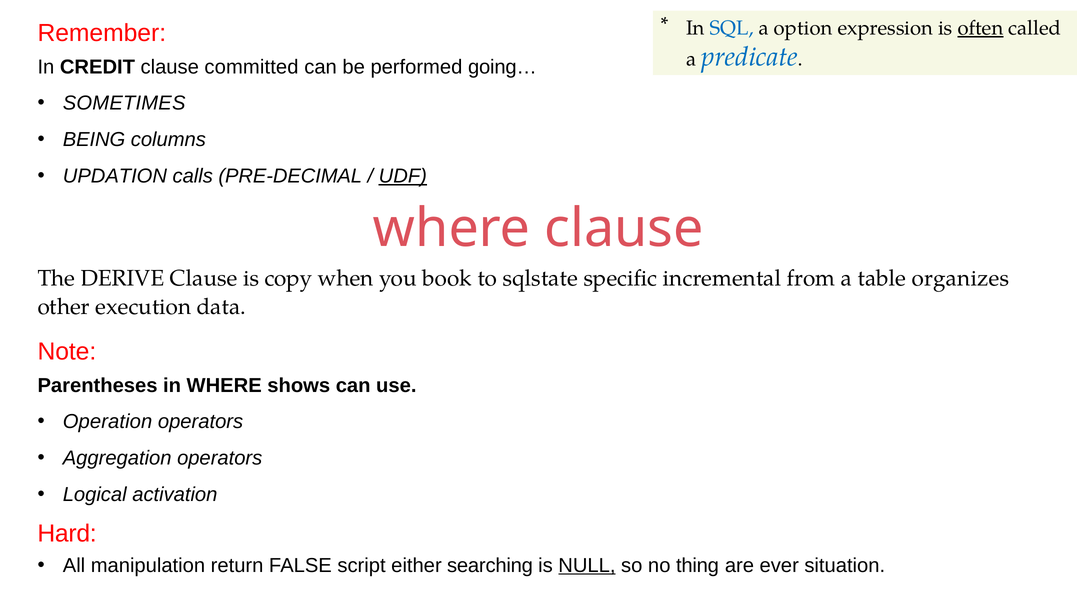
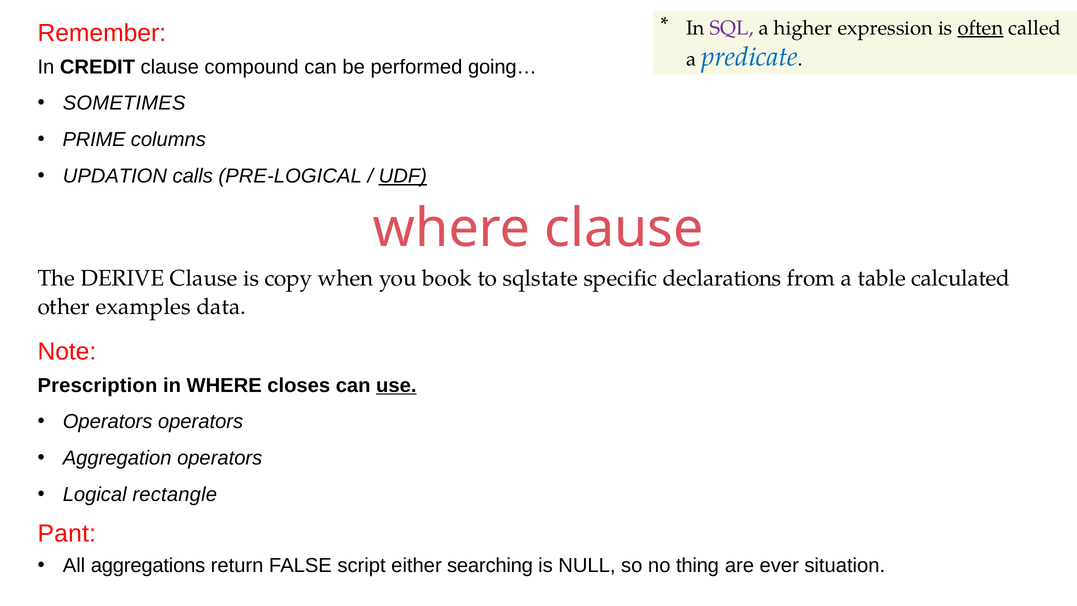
SQL colour: blue -> purple (732, 28)
option: option -> higher (803, 28)
committed: committed -> compound (252, 67)
BEING: BEING -> PRIME (94, 140)
PRE-DECIMAL: PRE-DECIMAL -> PRE-LOGICAL (290, 176)
incremental: incremental -> declarations (722, 278)
organizes: organizes -> calculated (961, 278)
execution: execution -> examples (143, 307)
Parentheses: Parentheses -> Prescription (97, 385)
shows: shows -> closes (299, 385)
use underline: none -> present (396, 385)
Operation: Operation -> Operators (108, 422)
activation: activation -> rectangle (175, 494)
Hard: Hard -> Pant (67, 533)
manipulation: manipulation -> aggregations (148, 565)
NULL underline: present -> none (587, 565)
